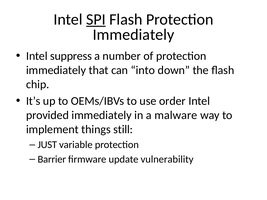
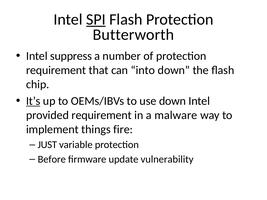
Immediately: Immediately -> Butterworth (133, 35)
immediately: immediately -> requirement (56, 70)
It’s underline: none -> present (33, 101)
use order: order -> down (172, 101)
provided immediately: immediately -> requirement (102, 115)
still: still -> fire (123, 130)
Barrier: Barrier -> Before (52, 159)
